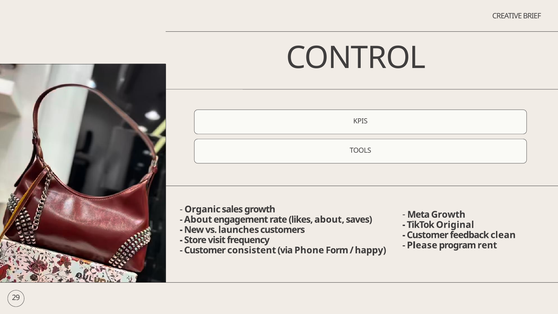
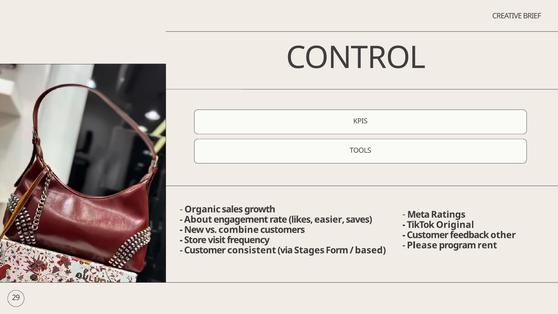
Meta Growth: Growth -> Ratings (448, 214)
likes about: about -> easier (329, 219)
launches: launches -> combine (239, 230)
clean: clean -> other (503, 235)
Phone: Phone -> Stages (309, 250)
happy: happy -> based (370, 250)
